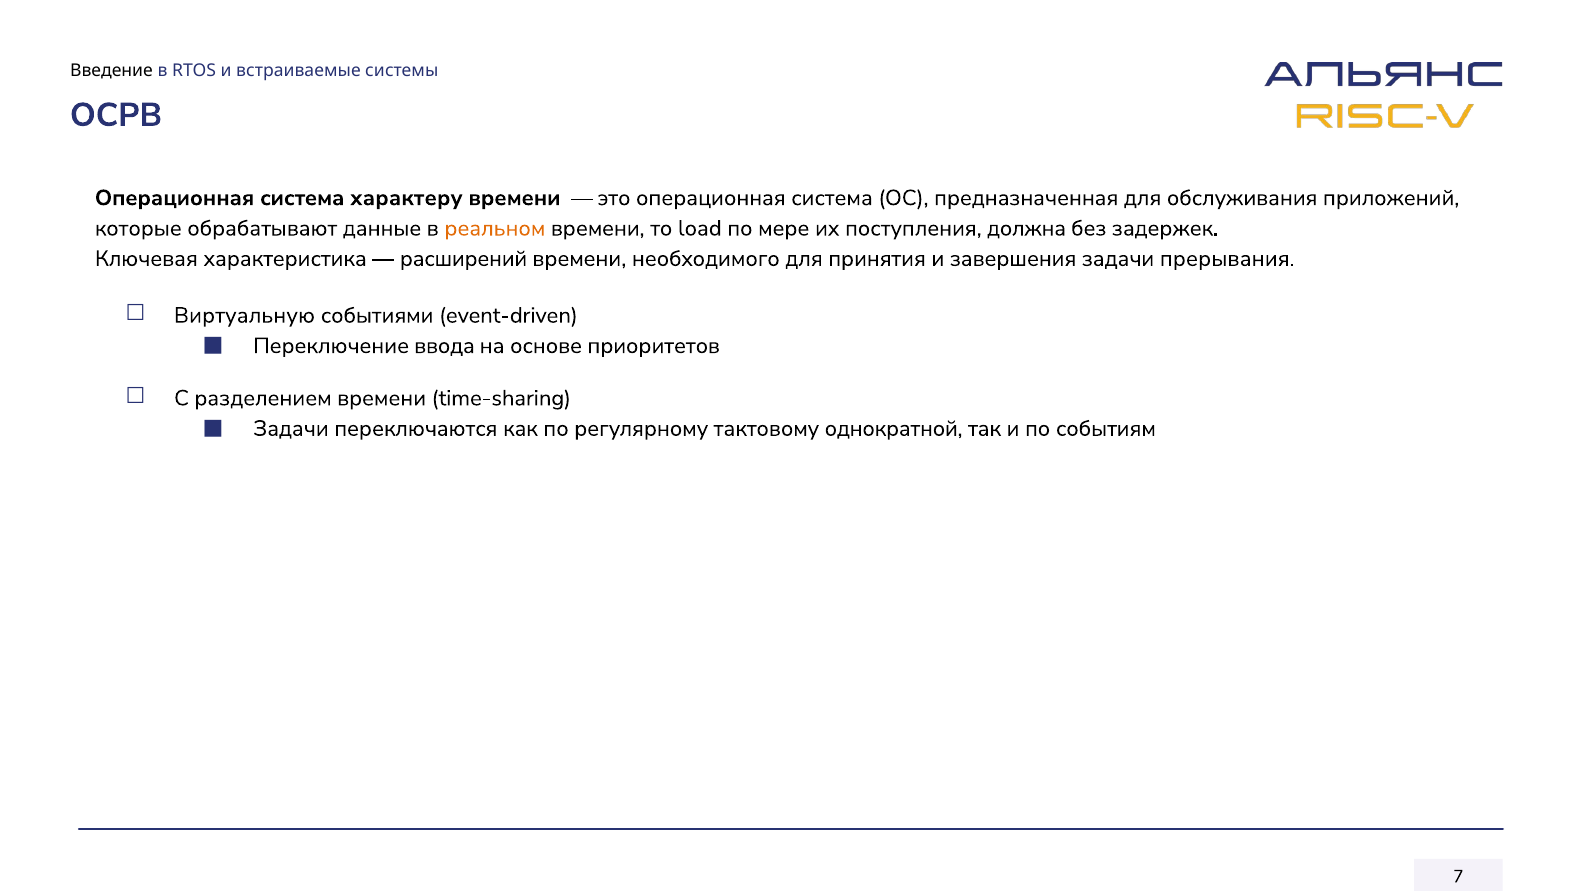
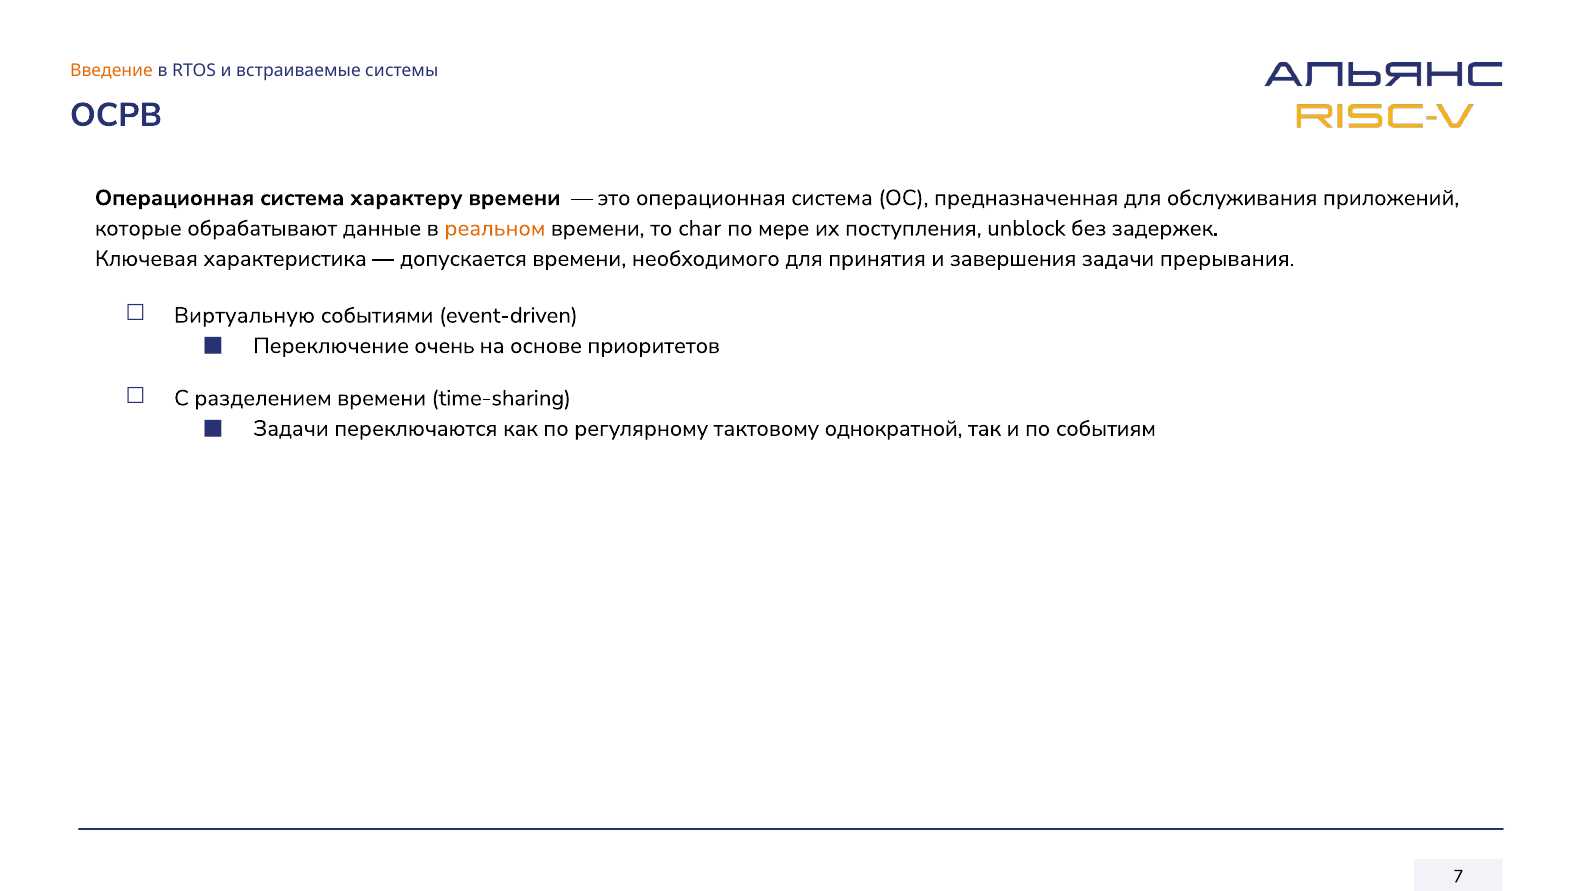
Введение colour: black -> orange (111, 70)
load: load -> char (700, 228)
должна: должна -> unblock (1026, 228)
расширений: расширений -> допускается (463, 259)
ввода: ввода -> очень (444, 346)
